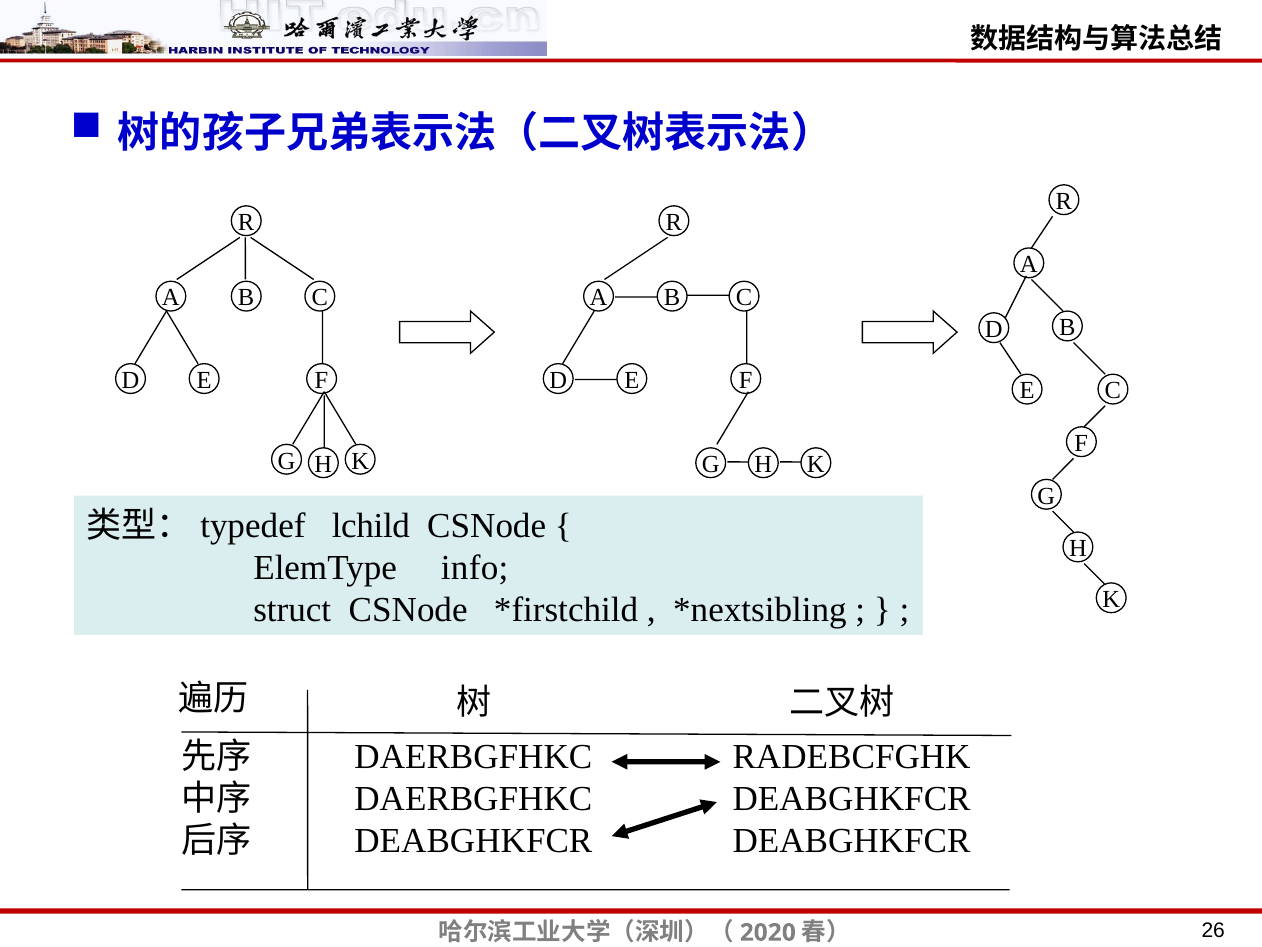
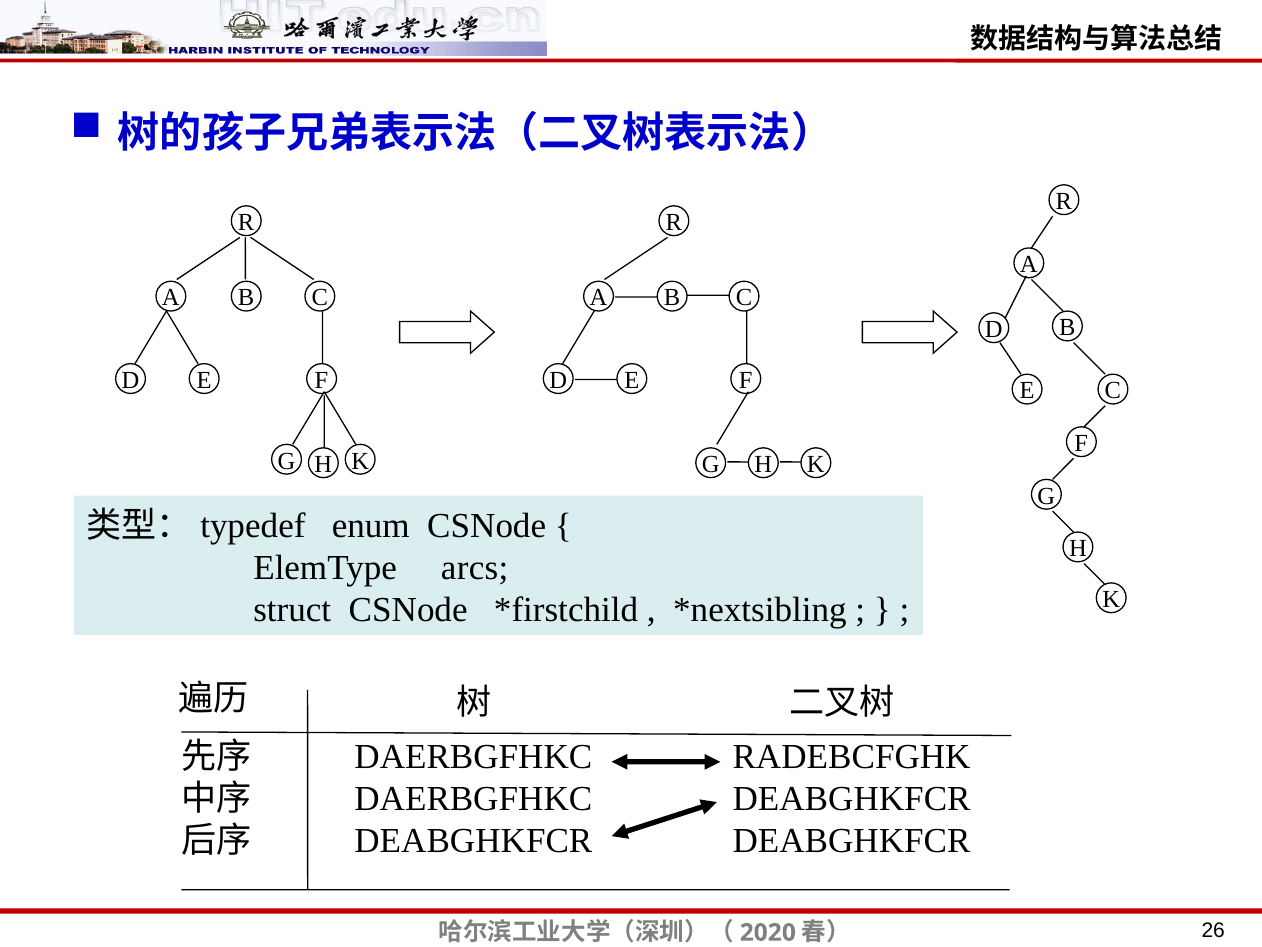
lchild: lchild -> enum (371, 525)
info: info -> arcs (475, 567)
